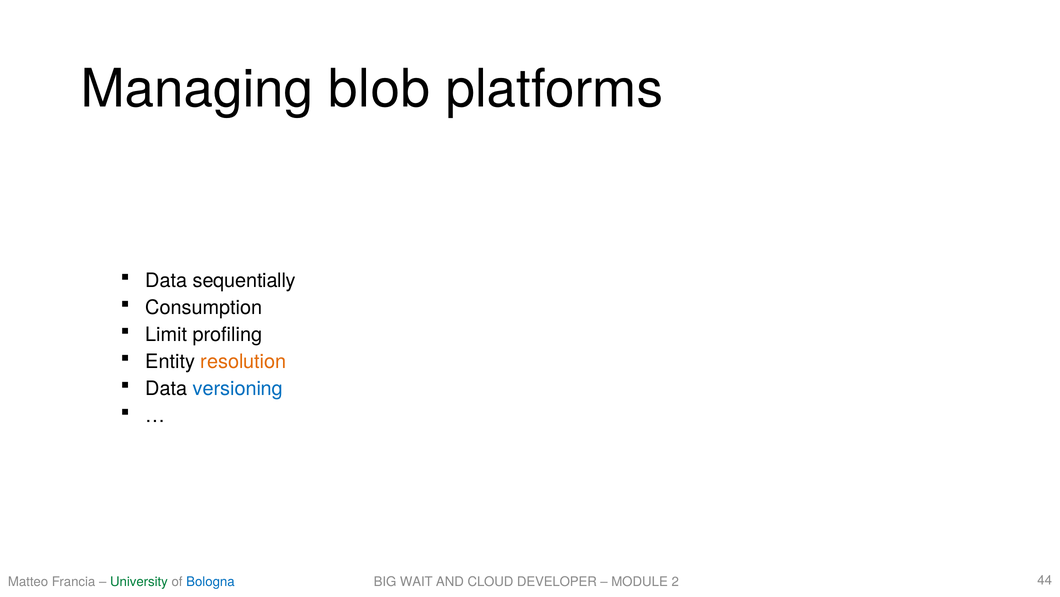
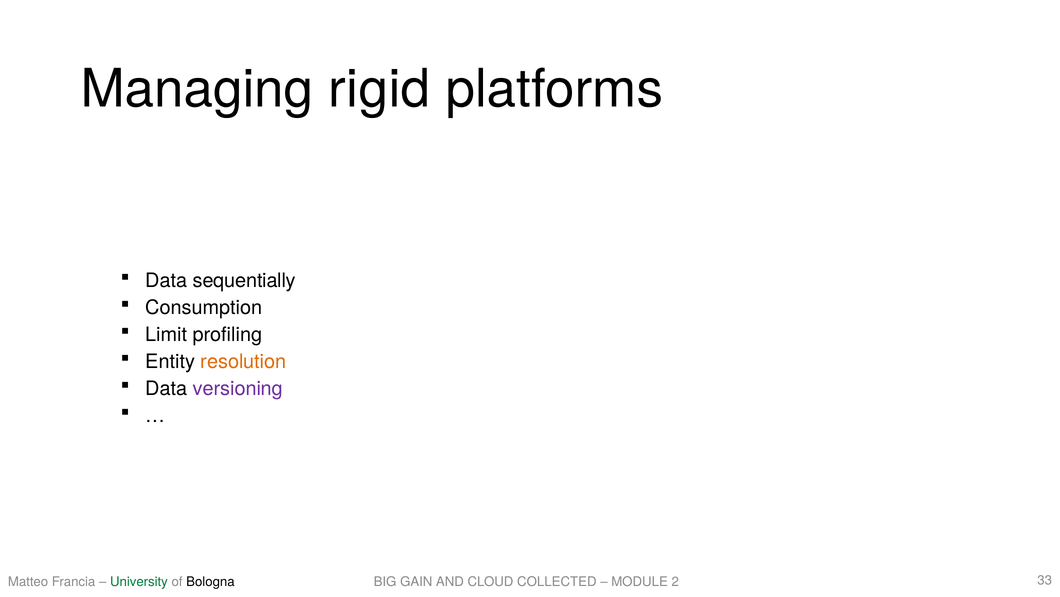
blob: blob -> rigid (379, 89)
versioning colour: blue -> purple (238, 388)
Bologna colour: blue -> black (210, 581)
WAIT: WAIT -> GAIN (416, 581)
DEVELOPER: DEVELOPER -> COLLECTED (557, 581)
44: 44 -> 33 (1045, 580)
